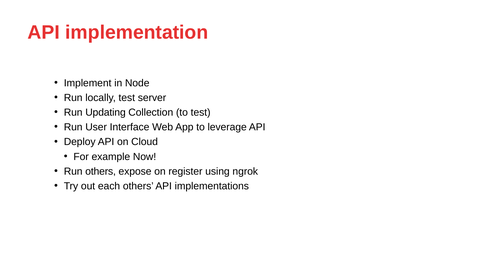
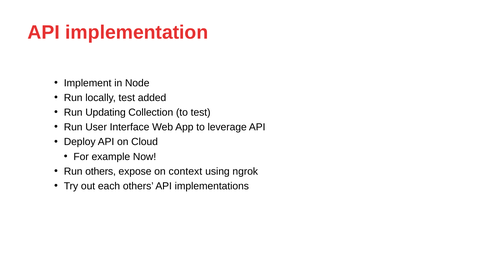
server: server -> added (152, 98)
register: register -> context (185, 171)
